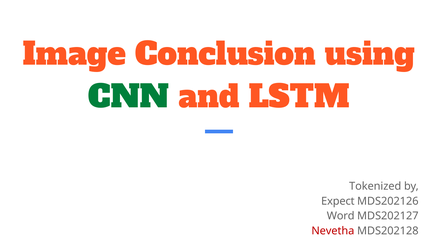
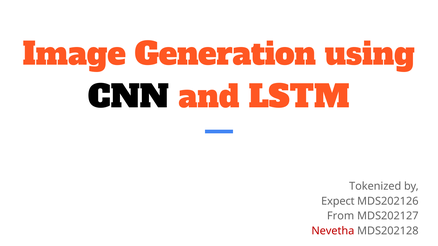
Conclusion: Conclusion -> Generation (226, 55)
CNN colour: green -> black (129, 97)
Word: Word -> From (341, 216)
